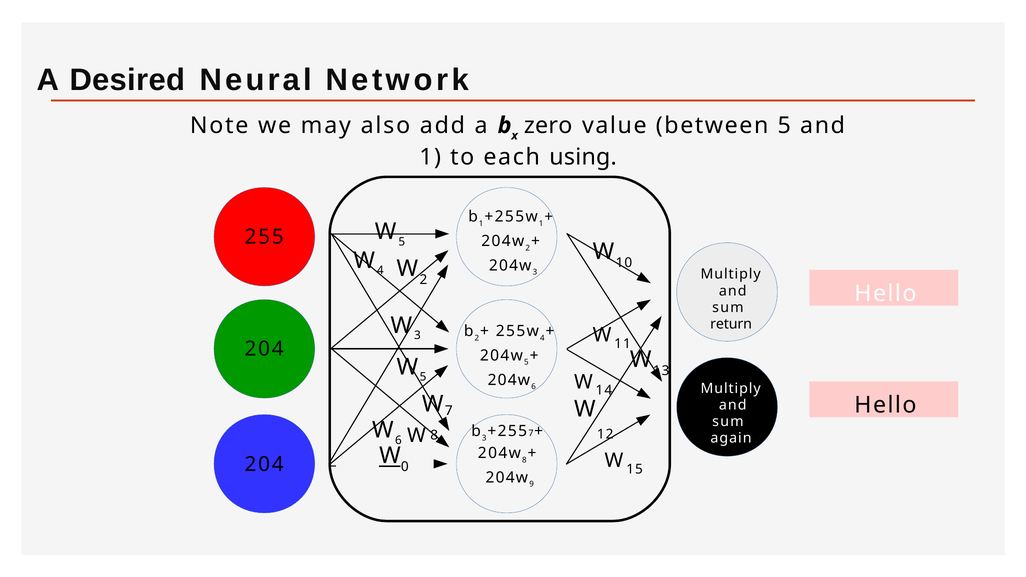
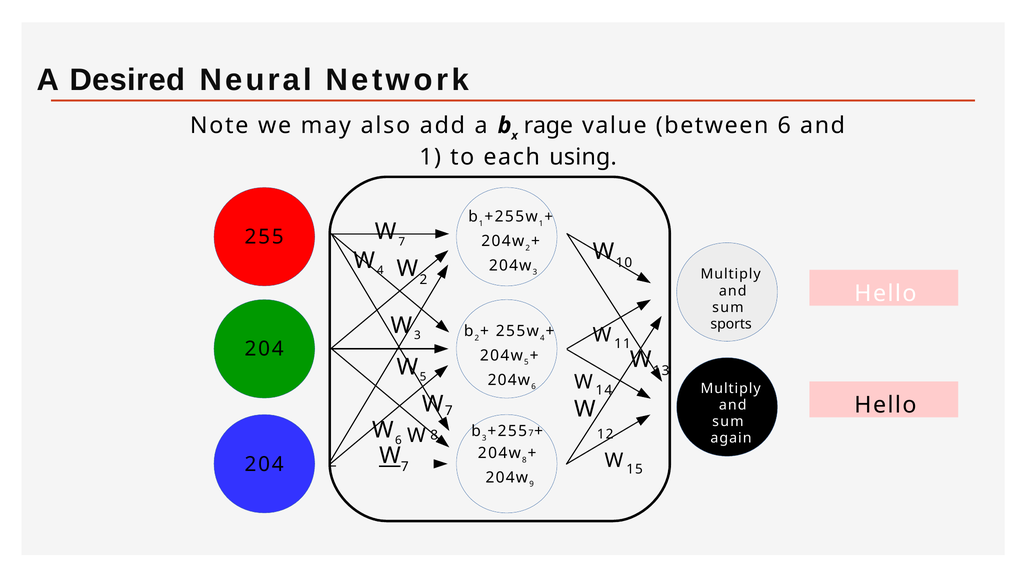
zero: zero -> rage (548, 125)
between 5: 5 -> 6 (784, 125)
5: 5 -> 7 (402, 242)
return: return -> sports (731, 324)
0: 0 -> 7 (405, 467)
